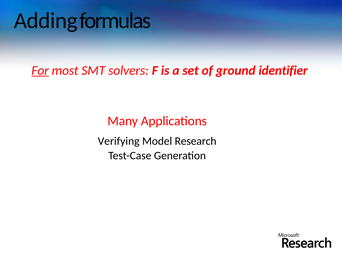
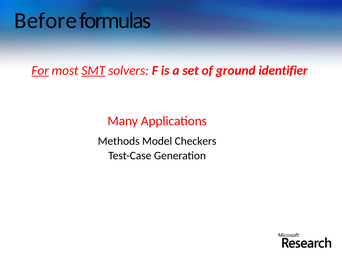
Adding: Adding -> Before (46, 21)
SMT underline: none -> present (93, 71)
Verifying: Verifying -> Methods (119, 141)
Research: Research -> Checkers (196, 141)
